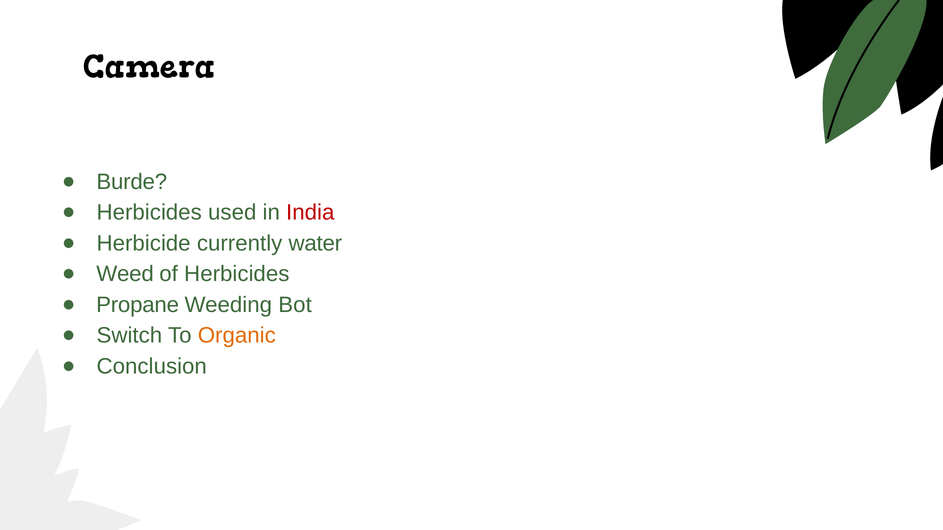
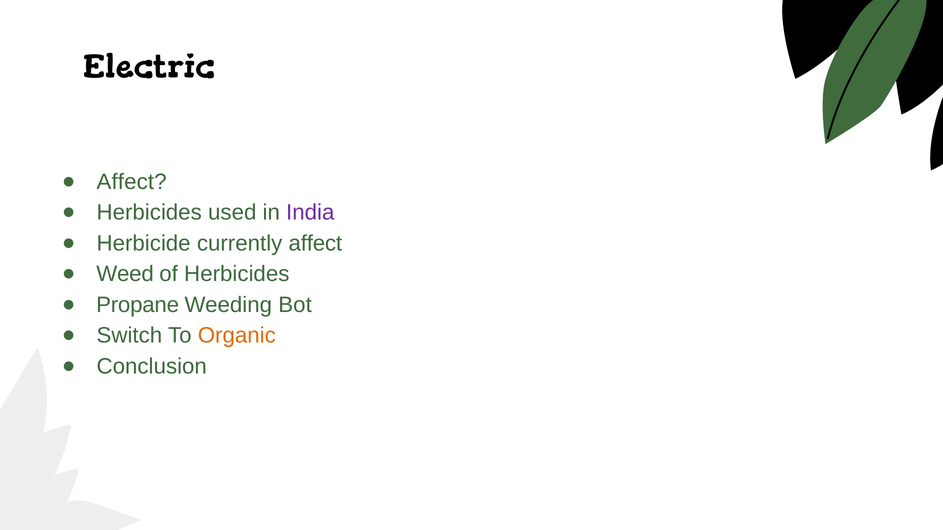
Camera: Camera -> Electric (149, 67)
Burde: Burde -> Affect (132, 182)
India colour: red -> purple (310, 213)
currently water: water -> affect (315, 244)
